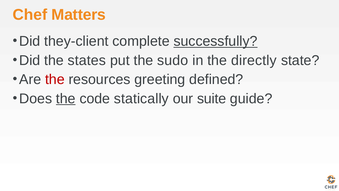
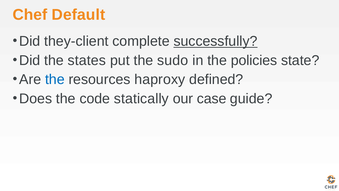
Matters: Matters -> Default (78, 15)
directly: directly -> policies (254, 60)
the colour: red -> blue (55, 79)
greeting: greeting -> haproxy (160, 79)
the underline: present -> none (66, 98)
suite: suite -> case (212, 98)
